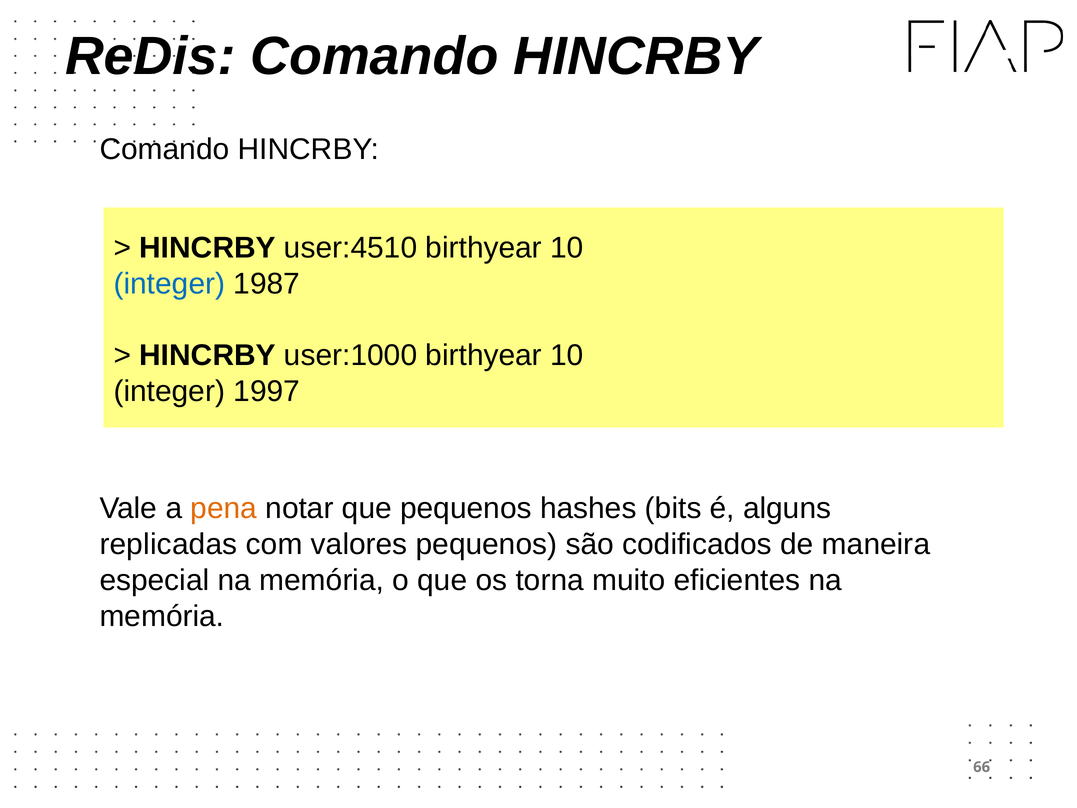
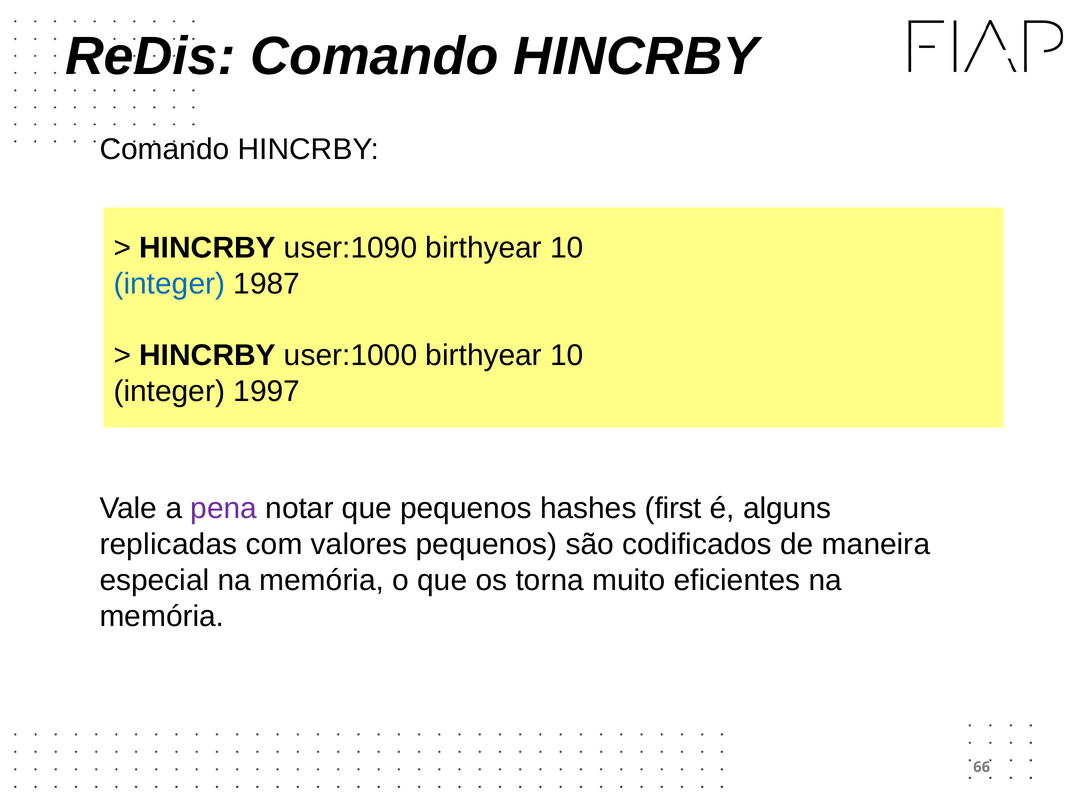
user:4510: user:4510 -> user:1090 (351, 248)
pena colour: orange -> purple (224, 508)
bits: bits -> first (673, 508)
